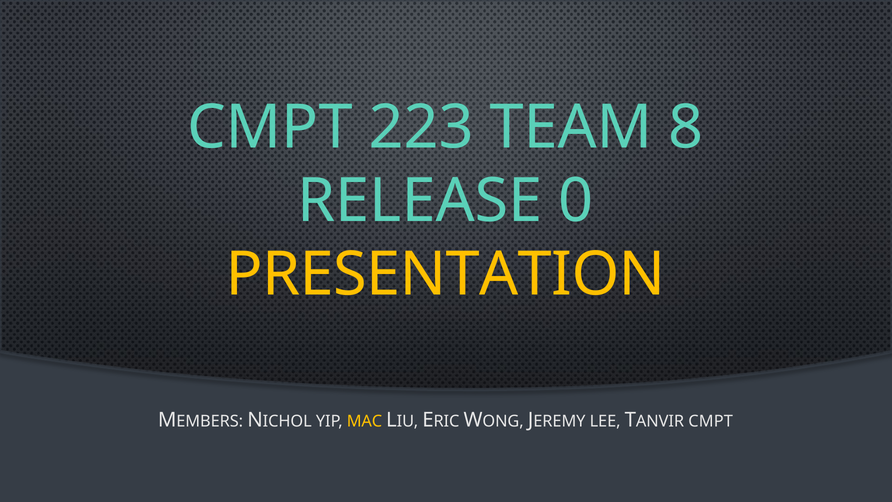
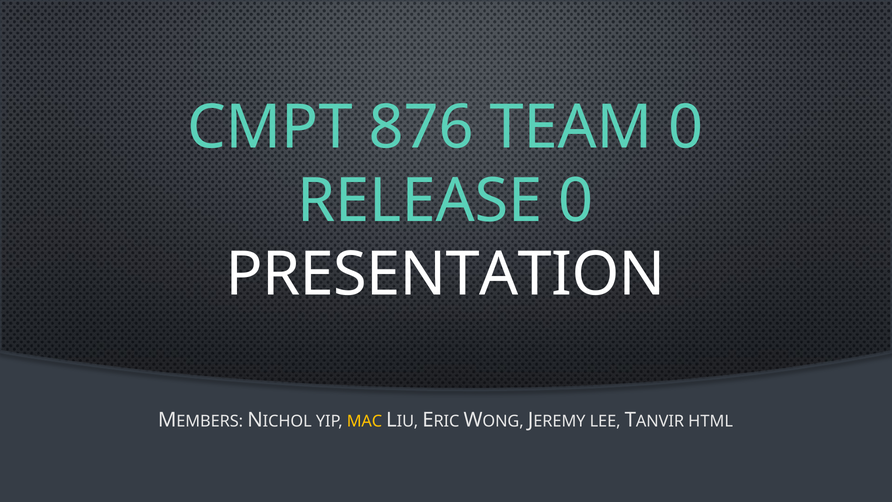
223: 223 -> 876 (421, 127)
TEAM 8: 8 -> 0 (686, 127)
PRESENTATION colour: yellow -> white (446, 274)
CMPT: CMPT -> HTML (711, 421)
